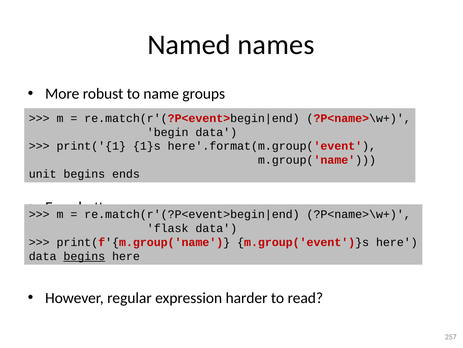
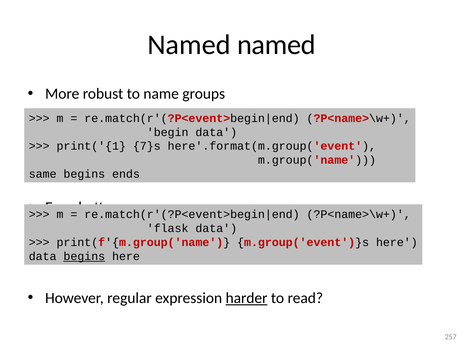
Named names: names -> named (276, 45)
1}s: 1}s -> 7}s (147, 146)
unit: unit -> same (43, 174)
harder underline: none -> present (247, 297)
